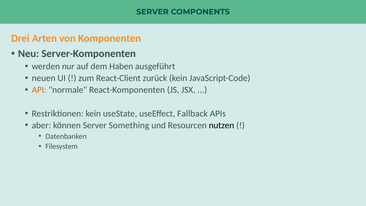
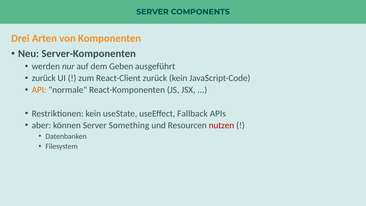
Haben: Haben -> Geben (121, 66)
neuen: neuen -> zurück (44, 78)
nutzen colour: black -> red (221, 125)
